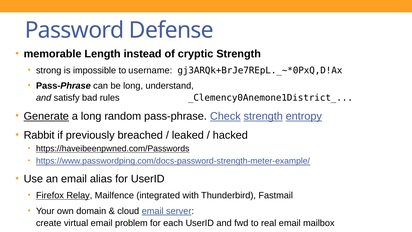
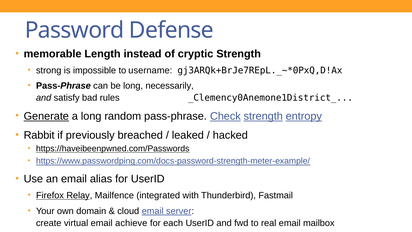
understand: understand -> necessarily (170, 86)
problem: problem -> achieve (131, 223)
